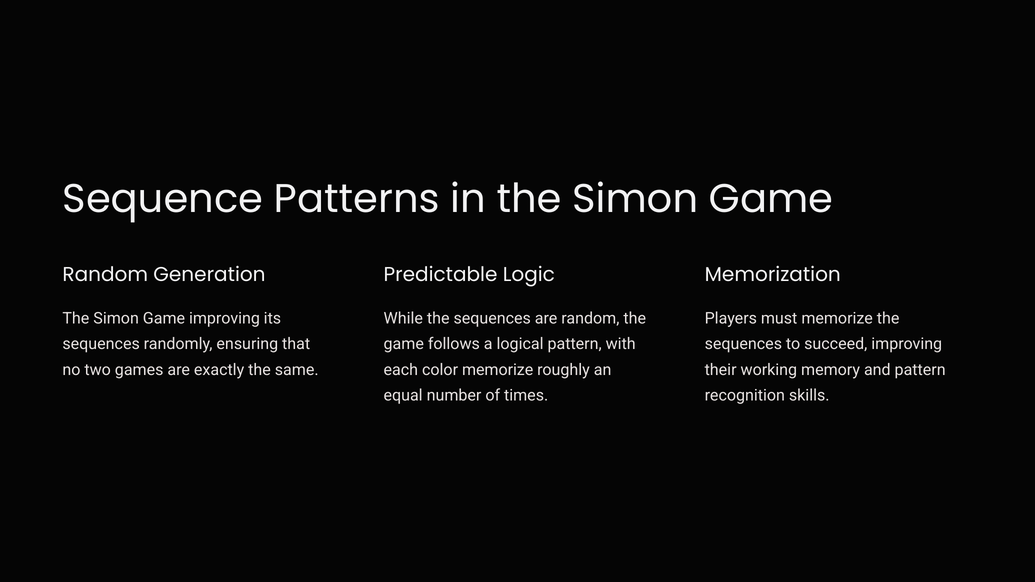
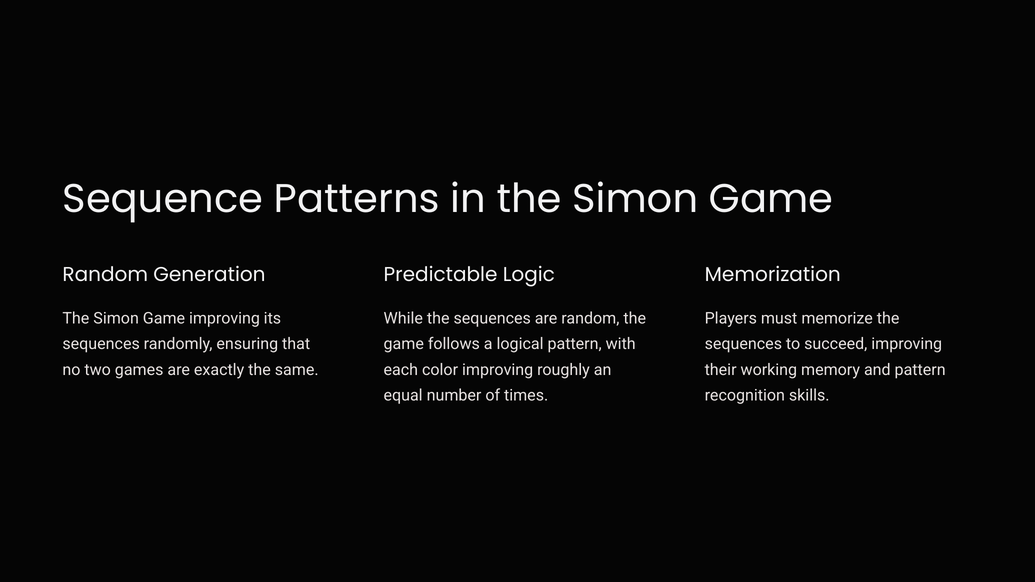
color memorize: memorize -> improving (498, 370)
